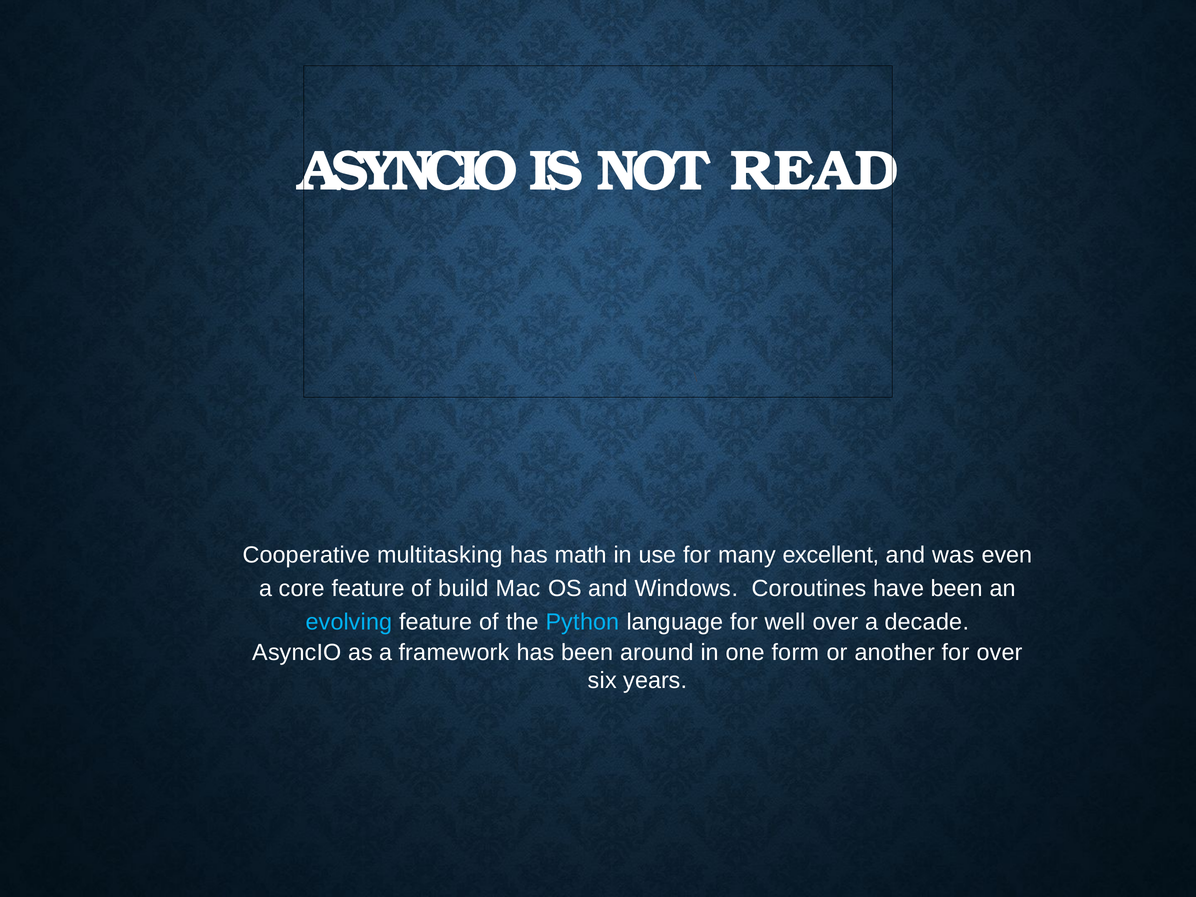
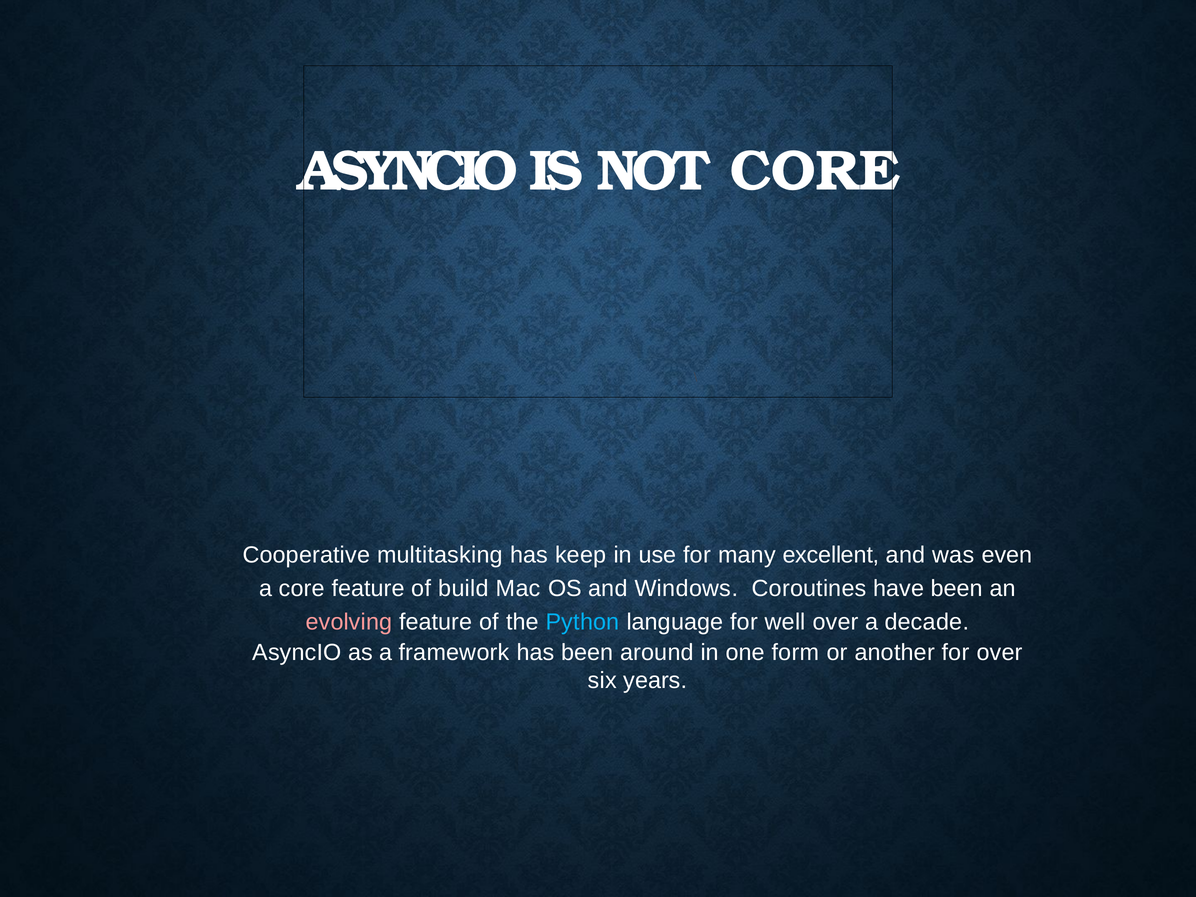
NOT READ: READ -> CORE (815, 171)
math: math -> keep (581, 555)
evolving colour: light blue -> pink (349, 622)
